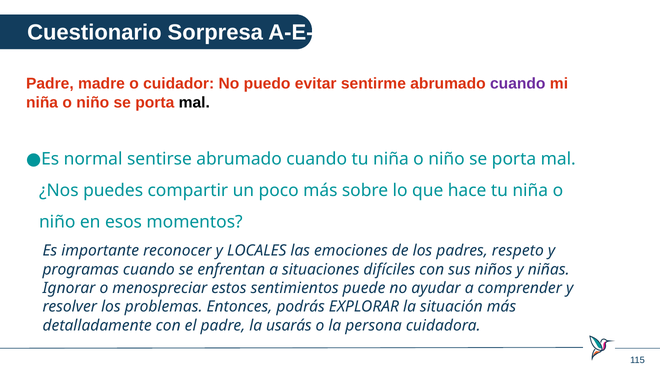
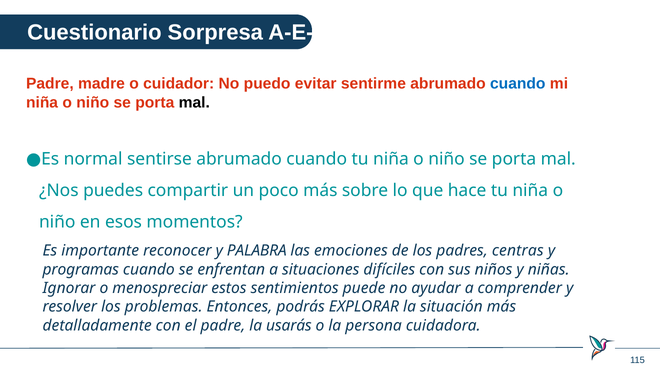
cuando colour: purple -> blue (518, 84)
LOCALES: LOCALES -> PALABRA (257, 251)
respeto: respeto -> centras (518, 251)
